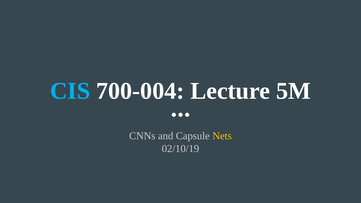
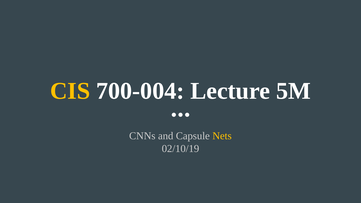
CIS colour: light blue -> yellow (70, 91)
